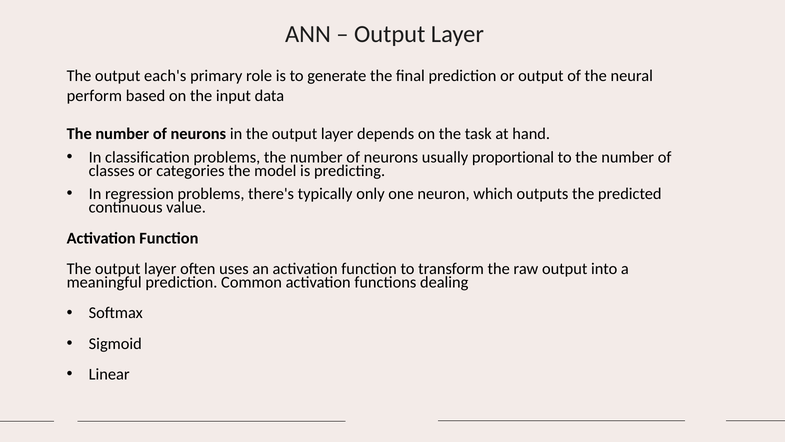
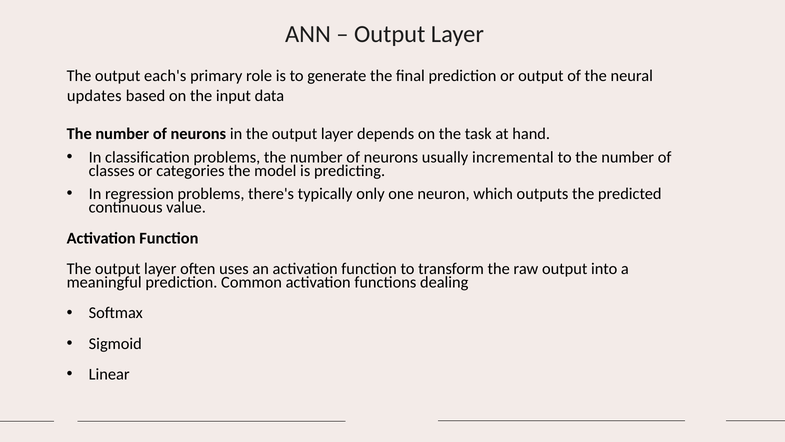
perform: perform -> updates (94, 96)
proportional: proportional -> incremental (513, 157)
